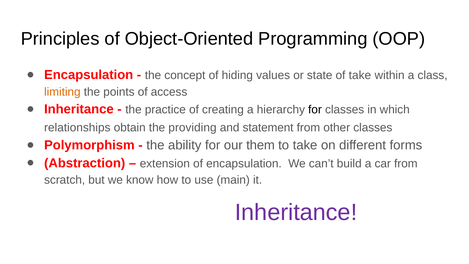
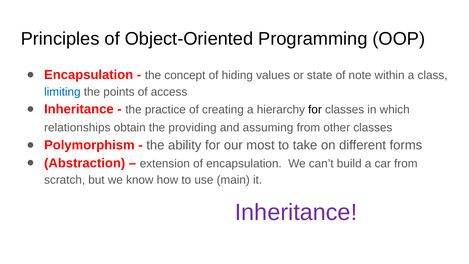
of take: take -> note (360, 75)
limiting colour: orange -> blue (62, 92)
statement: statement -> assuming (268, 127)
them: them -> most (260, 145)
